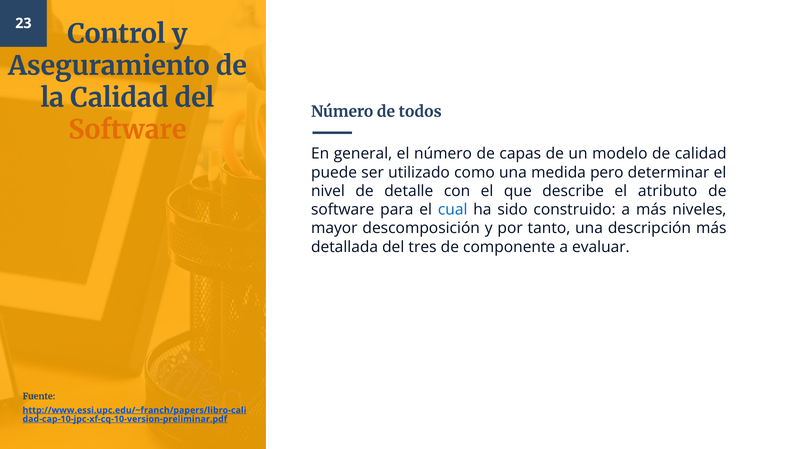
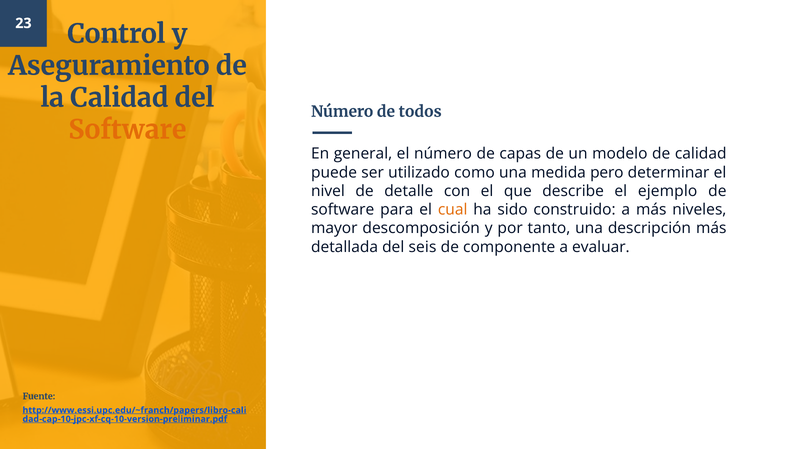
atributo: atributo -> ejemplo (668, 191)
cual colour: blue -> orange (453, 210)
tres: tres -> seis (422, 247)
